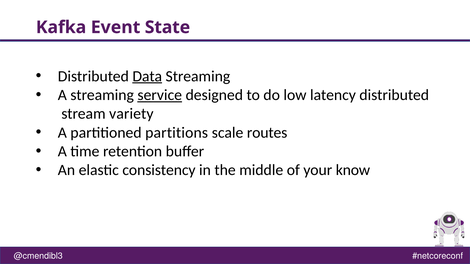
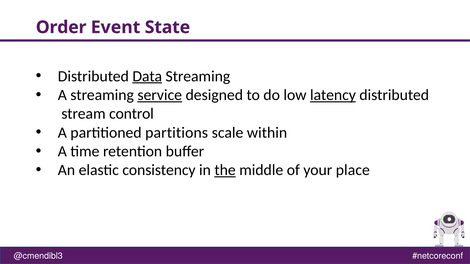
Kafka: Kafka -> Order (61, 27)
latency underline: none -> present (333, 95)
variety: variety -> control (131, 114)
routes: routes -> within (267, 133)
the underline: none -> present (225, 170)
know: know -> place (353, 170)
